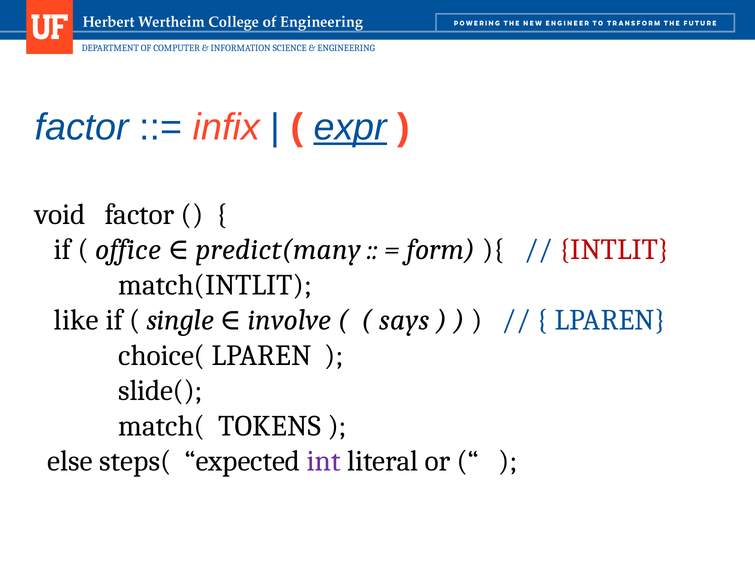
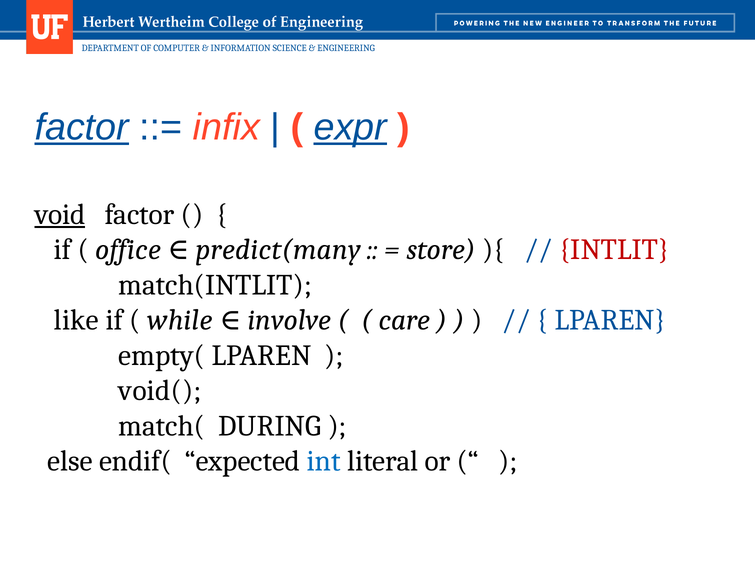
factor underline: none -> present (82, 127)
void underline: none -> present (60, 214)
form: form -> store (441, 250)
single: single -> while (180, 320)
says: says -> care (404, 320)
choice(: choice( -> empty( (162, 356)
slide(: slide( -> void( (160, 391)
TOKENS: TOKENS -> DURING (270, 426)
steps(: steps( -> endif( (135, 461)
int colour: purple -> blue (324, 461)
